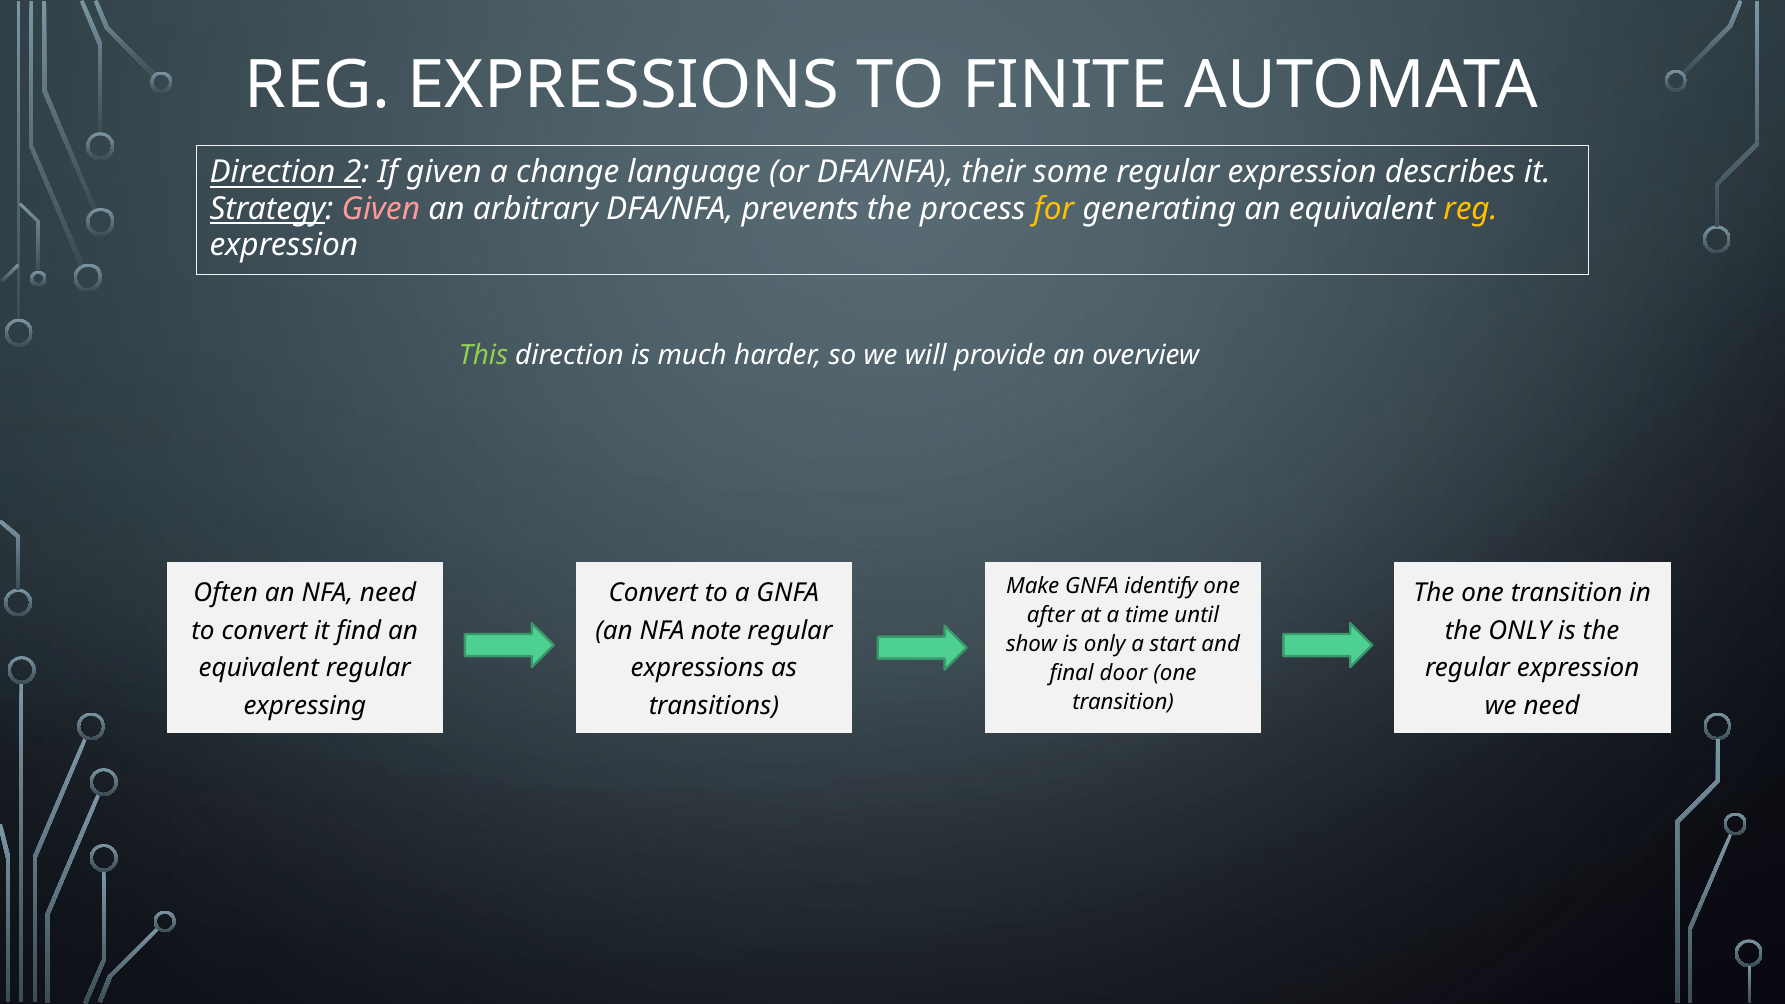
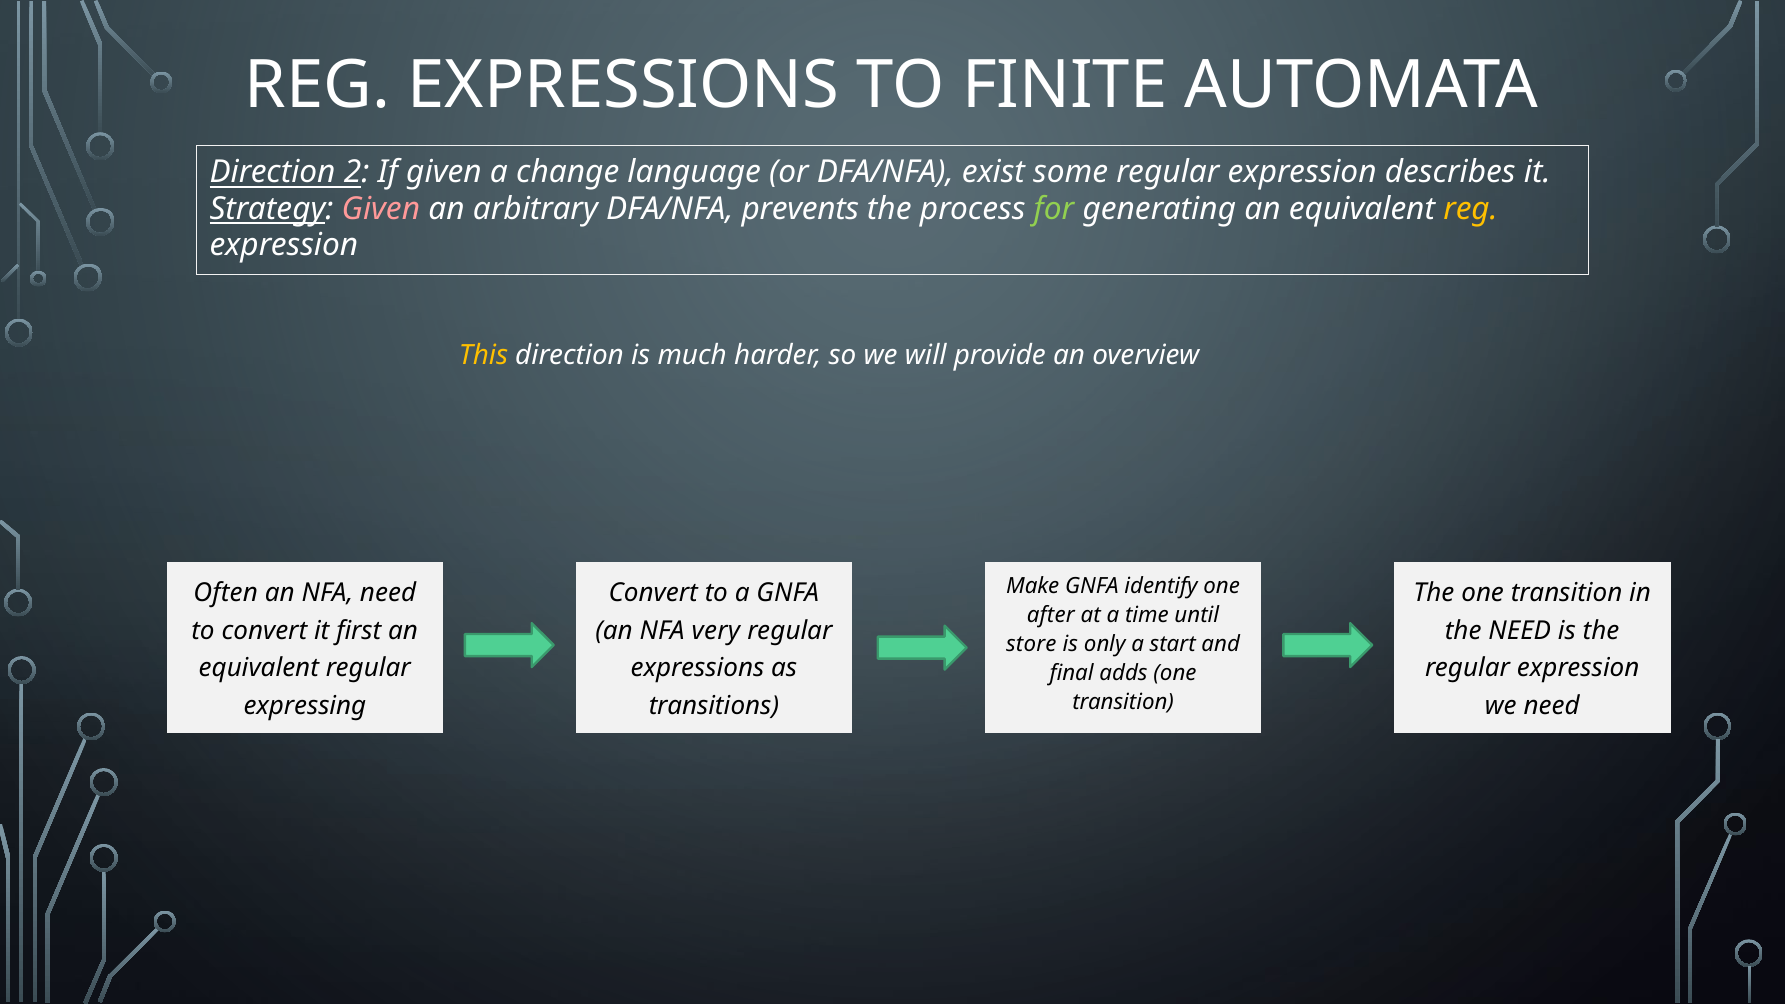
their: their -> exist (993, 172)
for colour: yellow -> light green (1054, 209)
This colour: light green -> yellow (483, 355)
find: find -> first (359, 631)
note: note -> very (716, 631)
the ONLY: ONLY -> NEED (1520, 631)
show: show -> store (1031, 644)
door: door -> adds (1123, 673)
